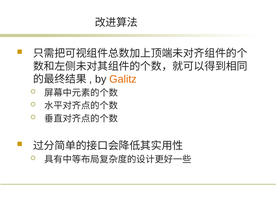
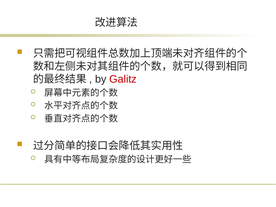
Galitz colour: orange -> red (123, 79)
